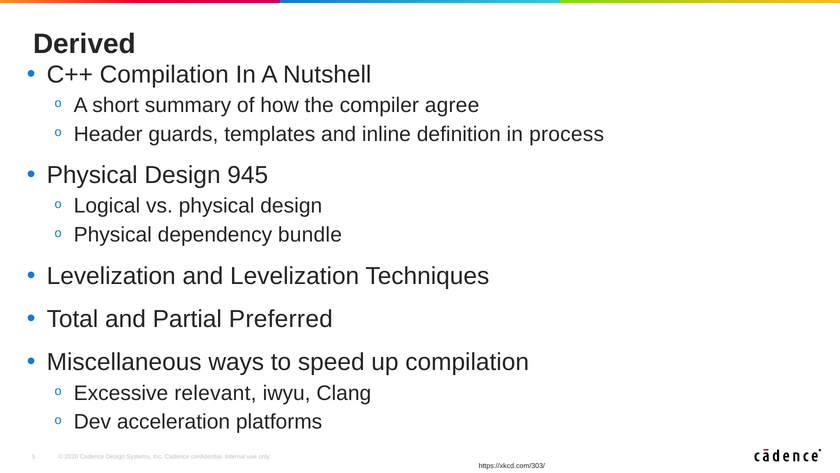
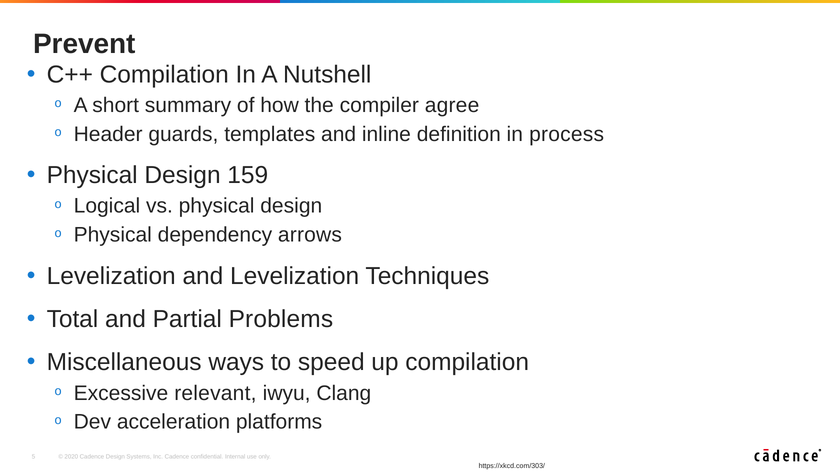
Derived: Derived -> Prevent (84, 44)
945: 945 -> 159 (248, 175)
bundle: bundle -> arrows (310, 235)
Preferred: Preferred -> Problems (281, 319)
